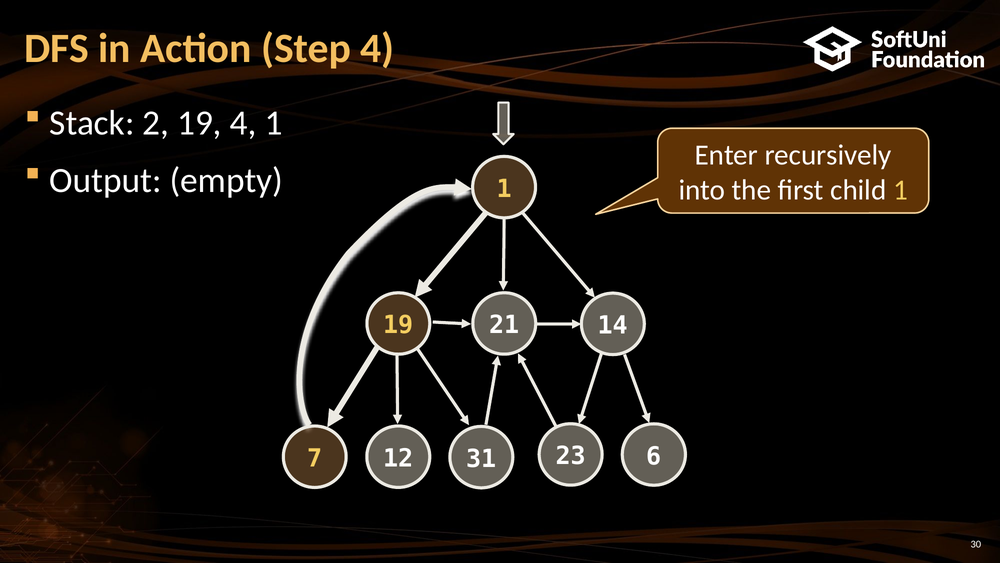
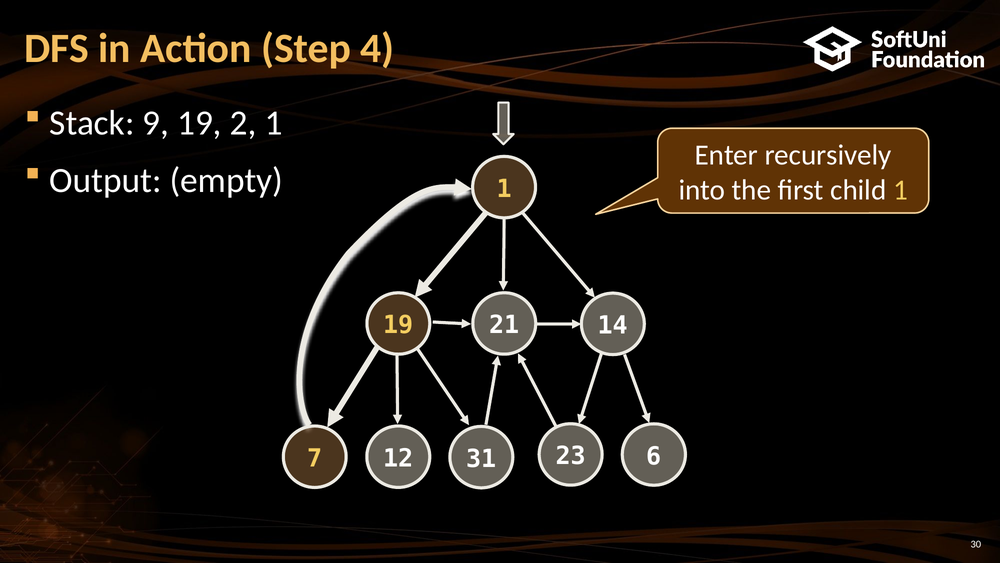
2: 2 -> 9 (156, 123)
19 4: 4 -> 2 (243, 123)
